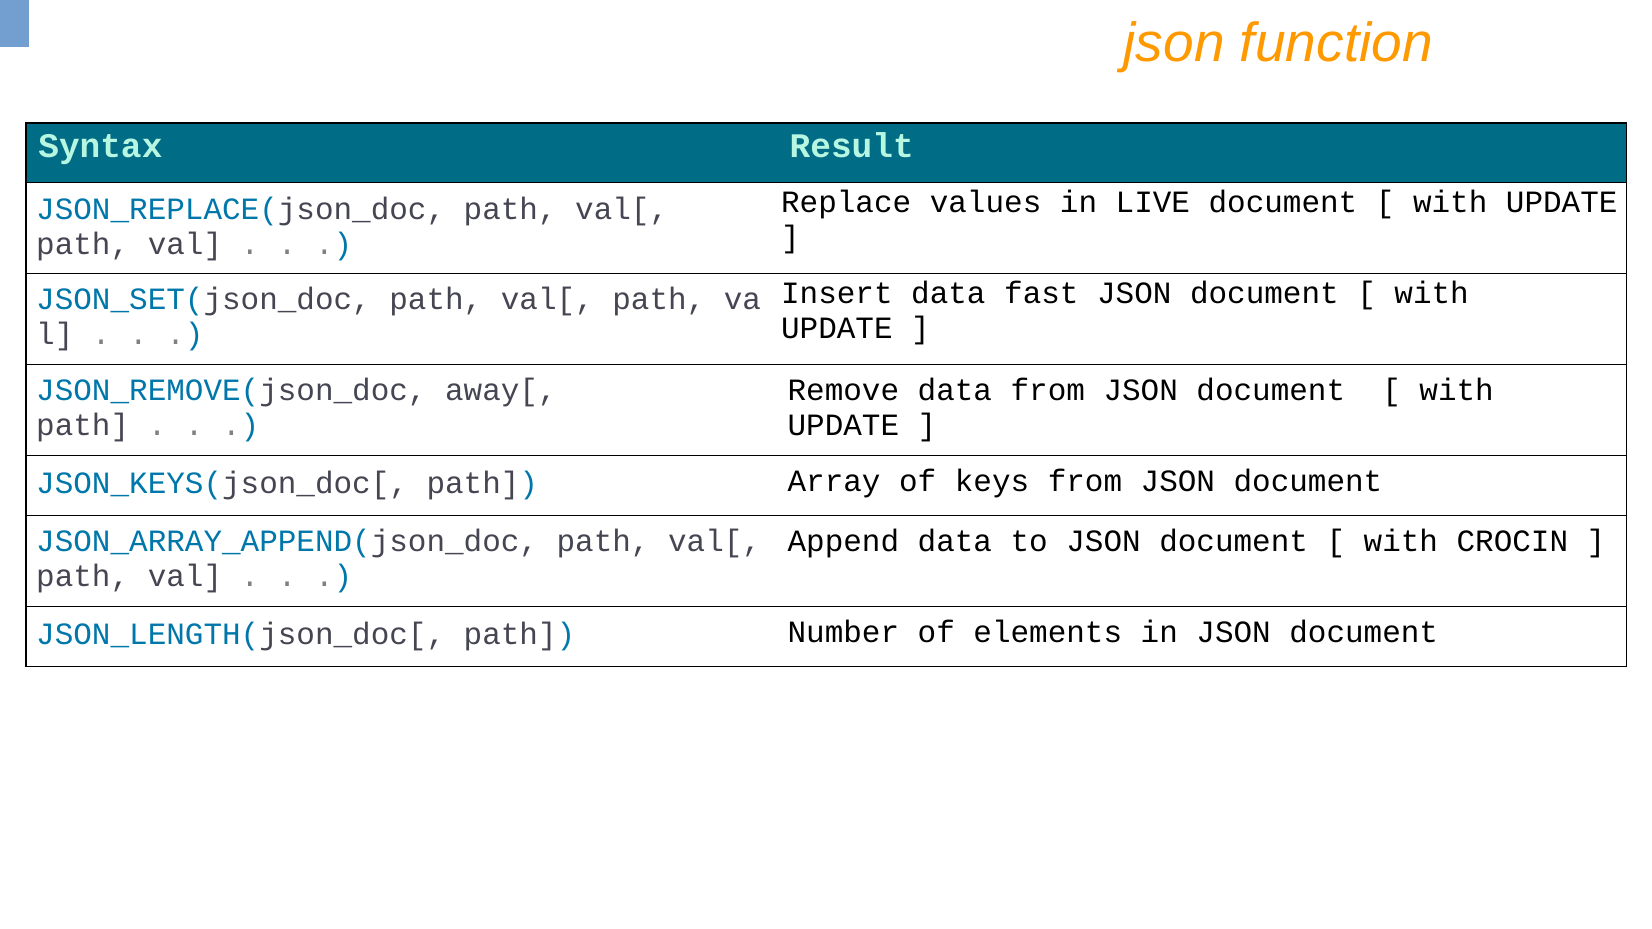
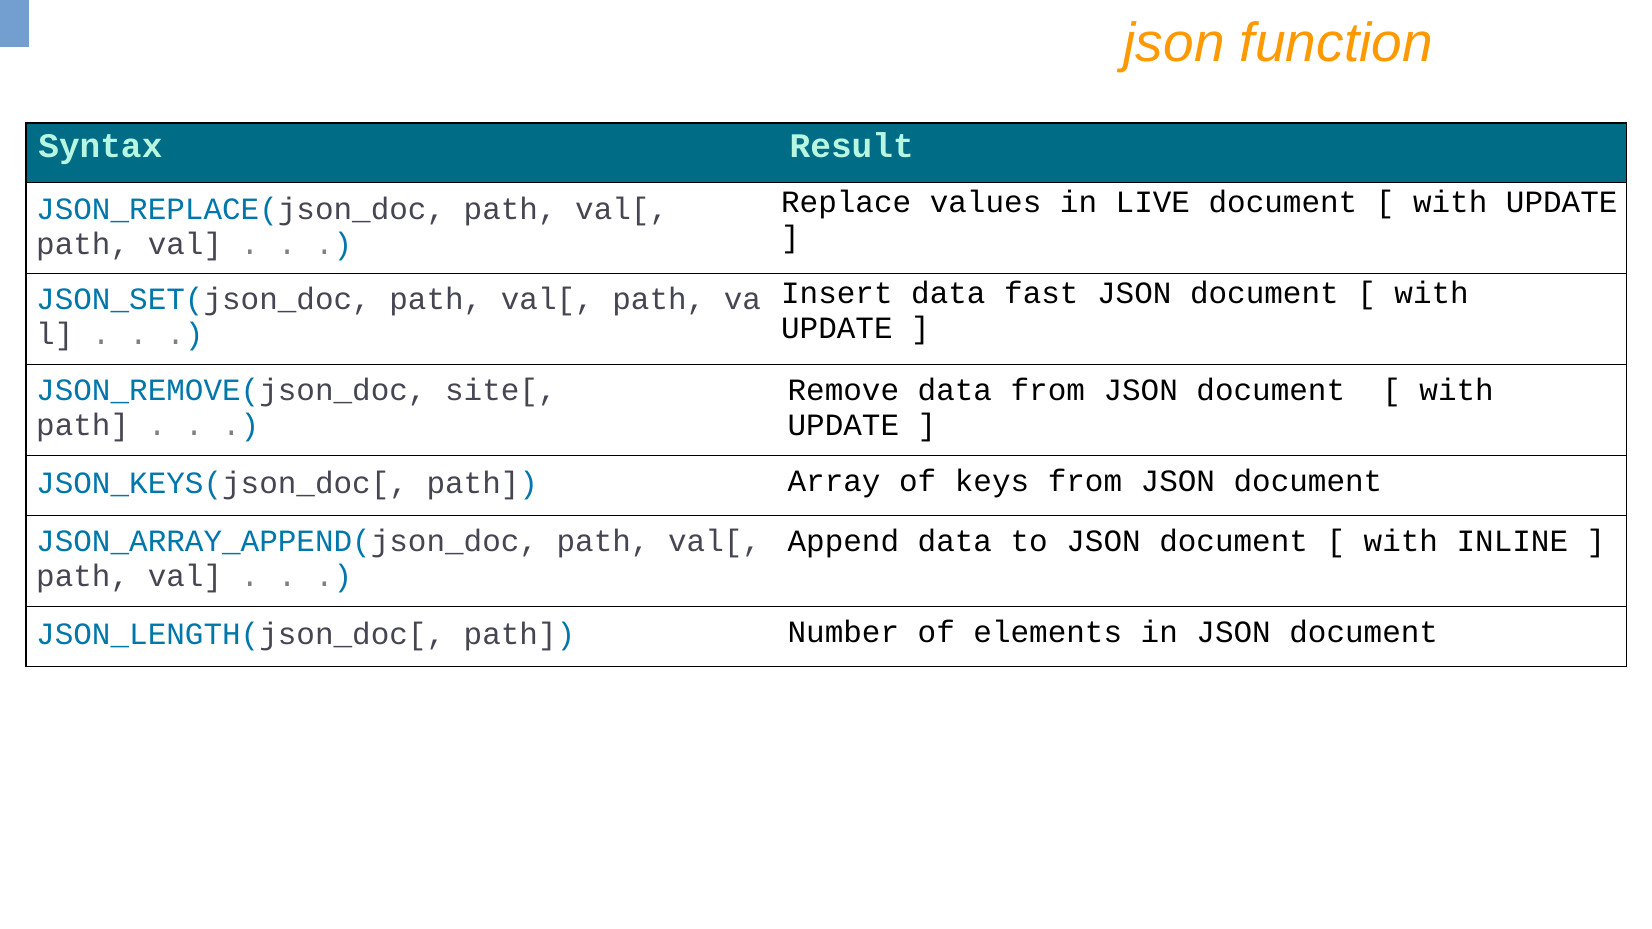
away[: away[ -> site[ (501, 391)
CROCIN: CROCIN -> INLINE (1512, 541)
